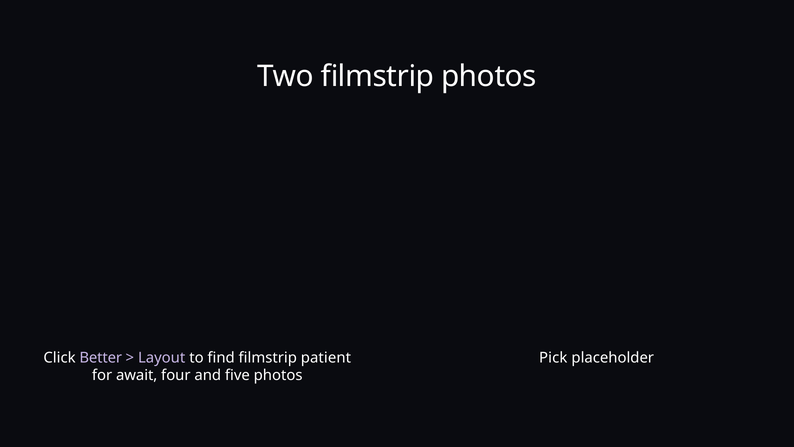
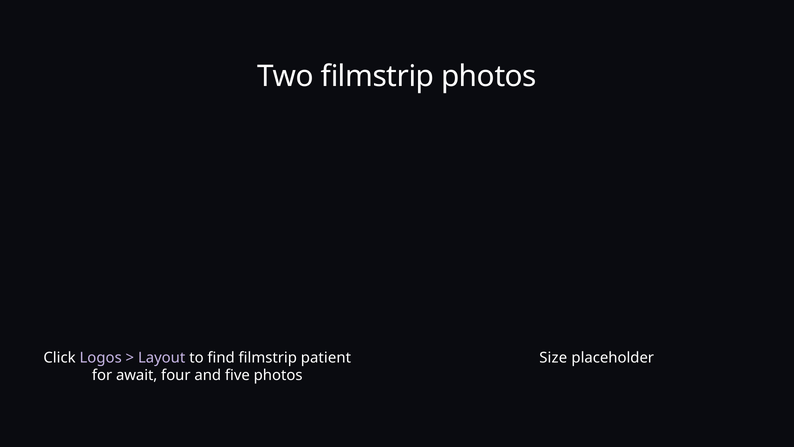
Better: Better -> Logos (101, 357)
Pick: Pick -> Size (553, 357)
